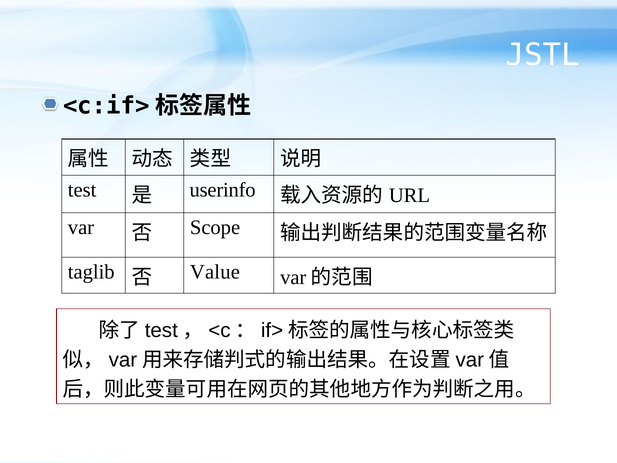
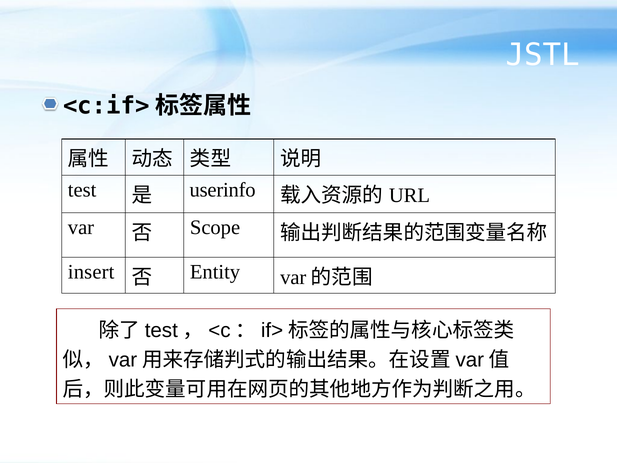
taglib: taglib -> insert (91, 272)
Value: Value -> Entity (215, 272)
